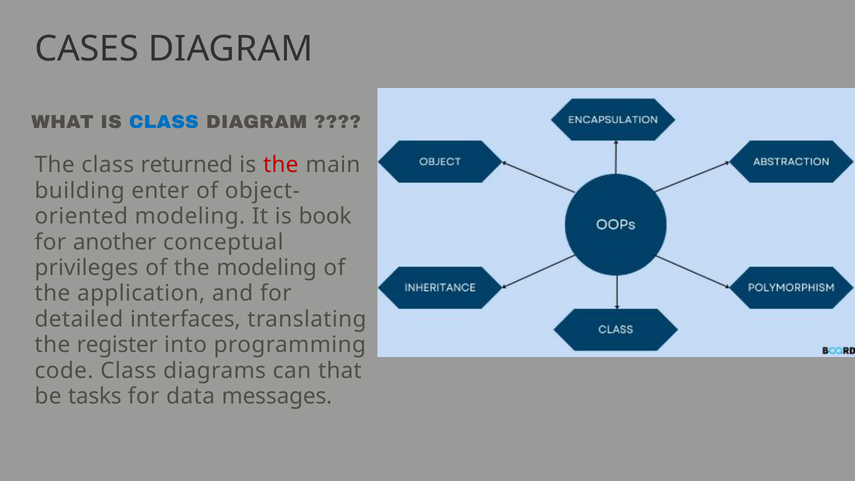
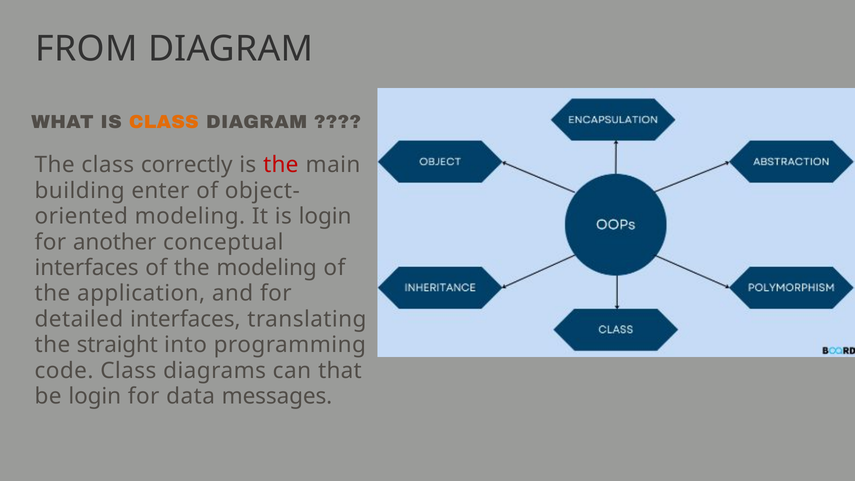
CASES: CASES -> FROM (86, 49)
CLASS colour: blue -> orange (164, 122)
returned: returned -> correctly (187, 165)
is book: book -> login (325, 216)
privileges: privileges -> interfaces (87, 268)
register: register -> straight (117, 345)
be tasks: tasks -> login (95, 396)
